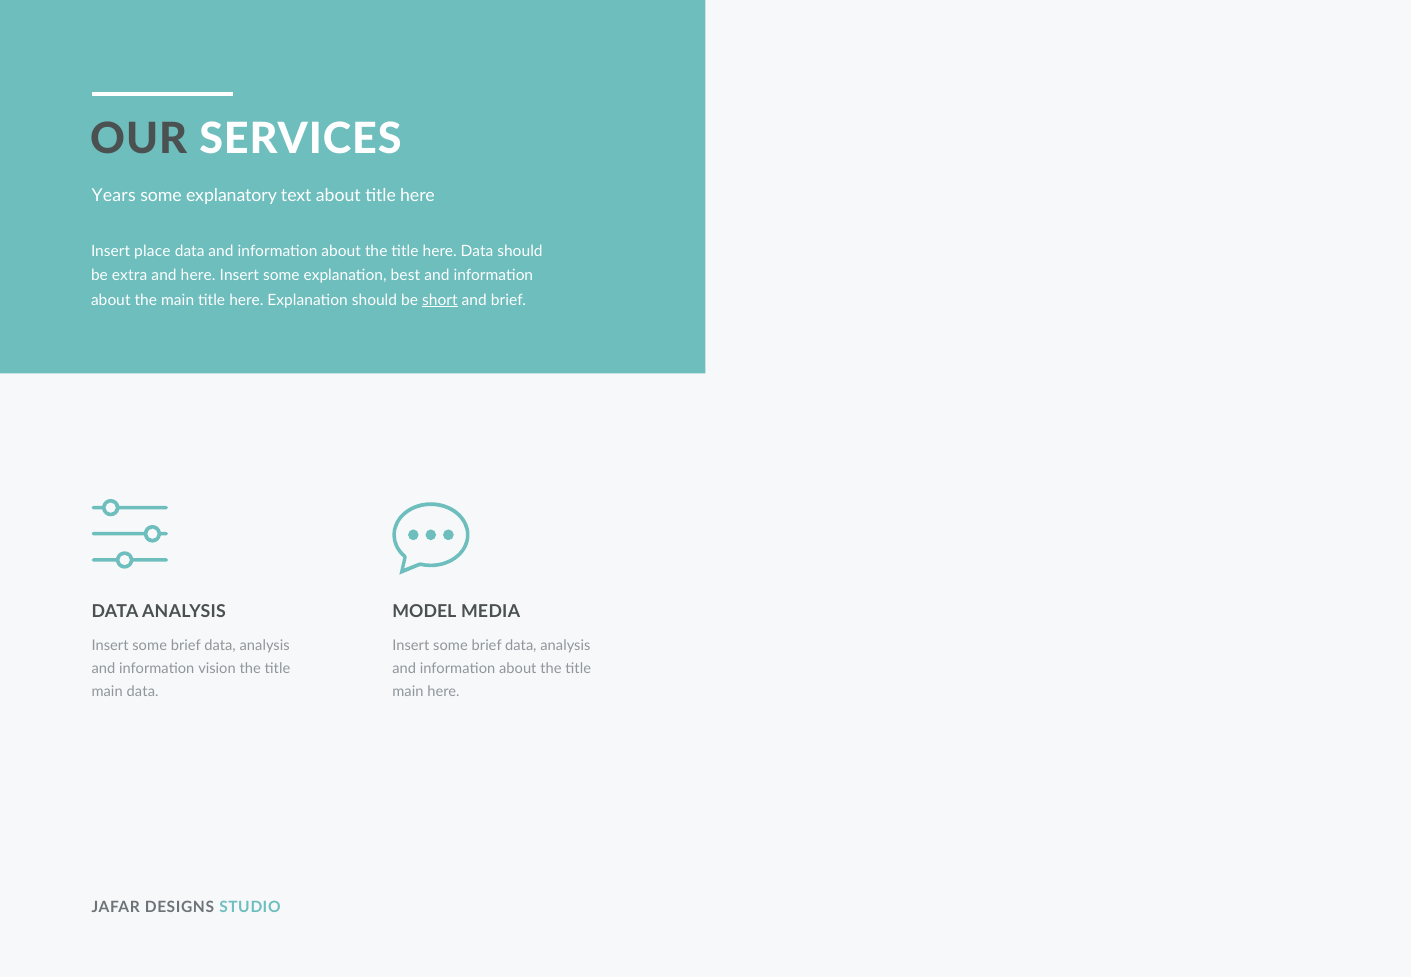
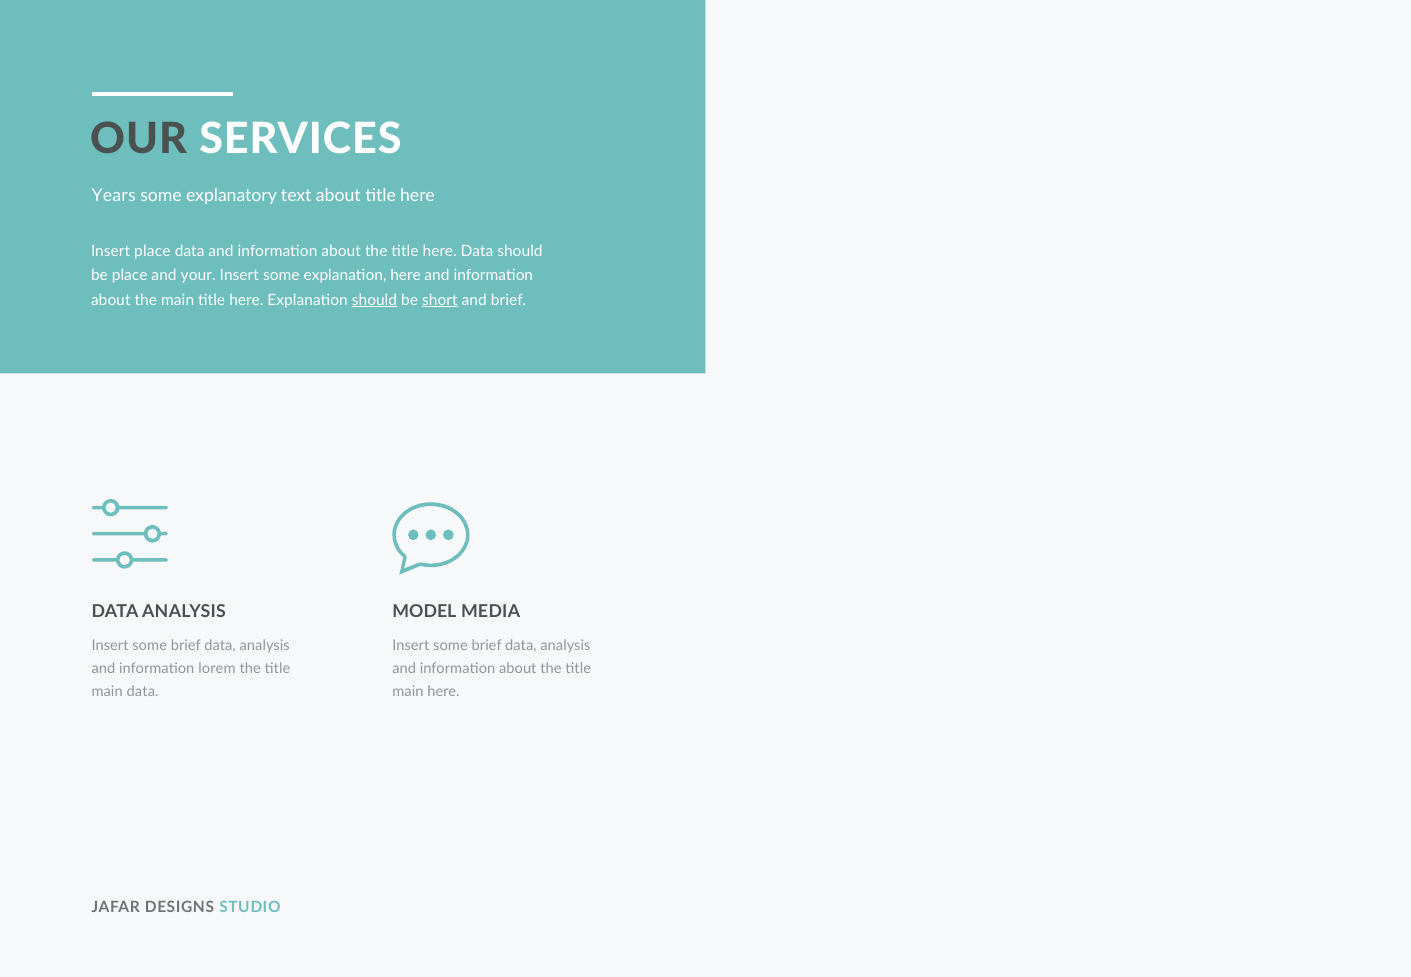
be extra: extra -> place (130, 276)
and here: here -> your (198, 276)
explanation best: best -> here (406, 276)
should underline: none -> present (374, 300)
vision: vision -> lorem (217, 668)
